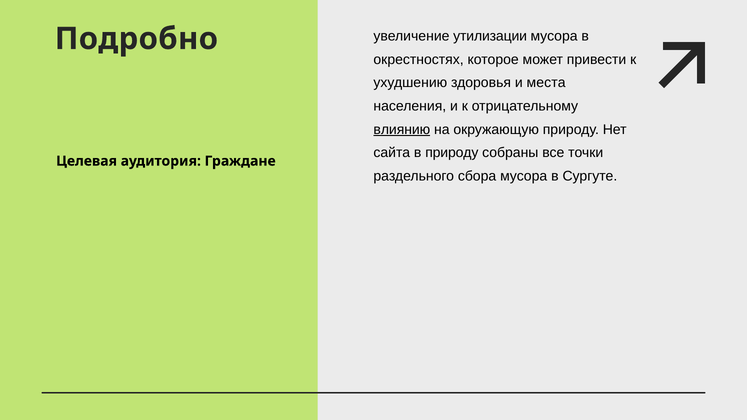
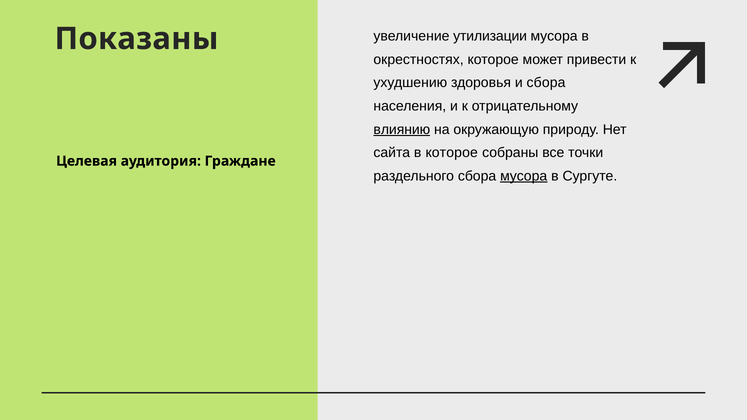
Подробно: Подробно -> Показаны (136, 39)
и места: места -> сбора (546, 83)
в природу: природу -> которое (452, 153)
мусора underline: none -> present (524, 176)
